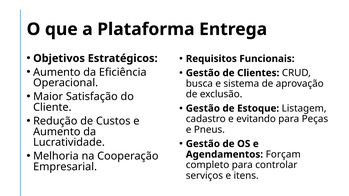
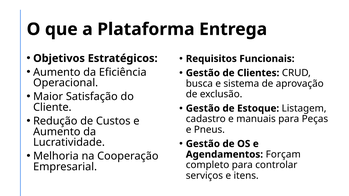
evitando: evitando -> manuais (256, 119)
